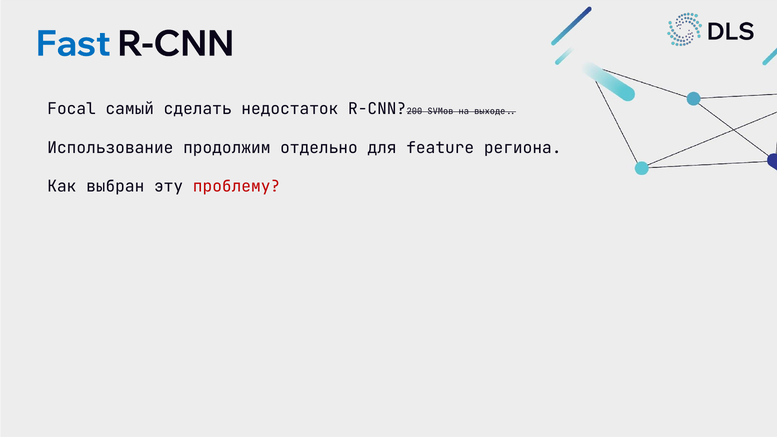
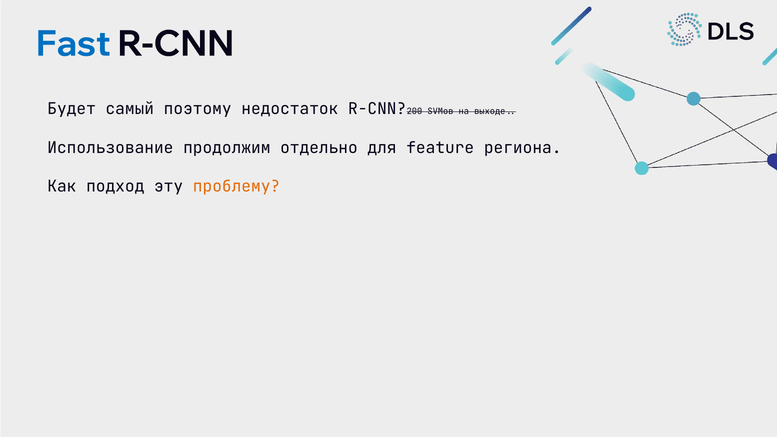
Focal: Focal -> Будет (72, 109)
сделать: сделать -> поэтому (198, 109)
выбран: выбран -> подход (115, 187)
проблему colour: red -> orange (237, 187)
